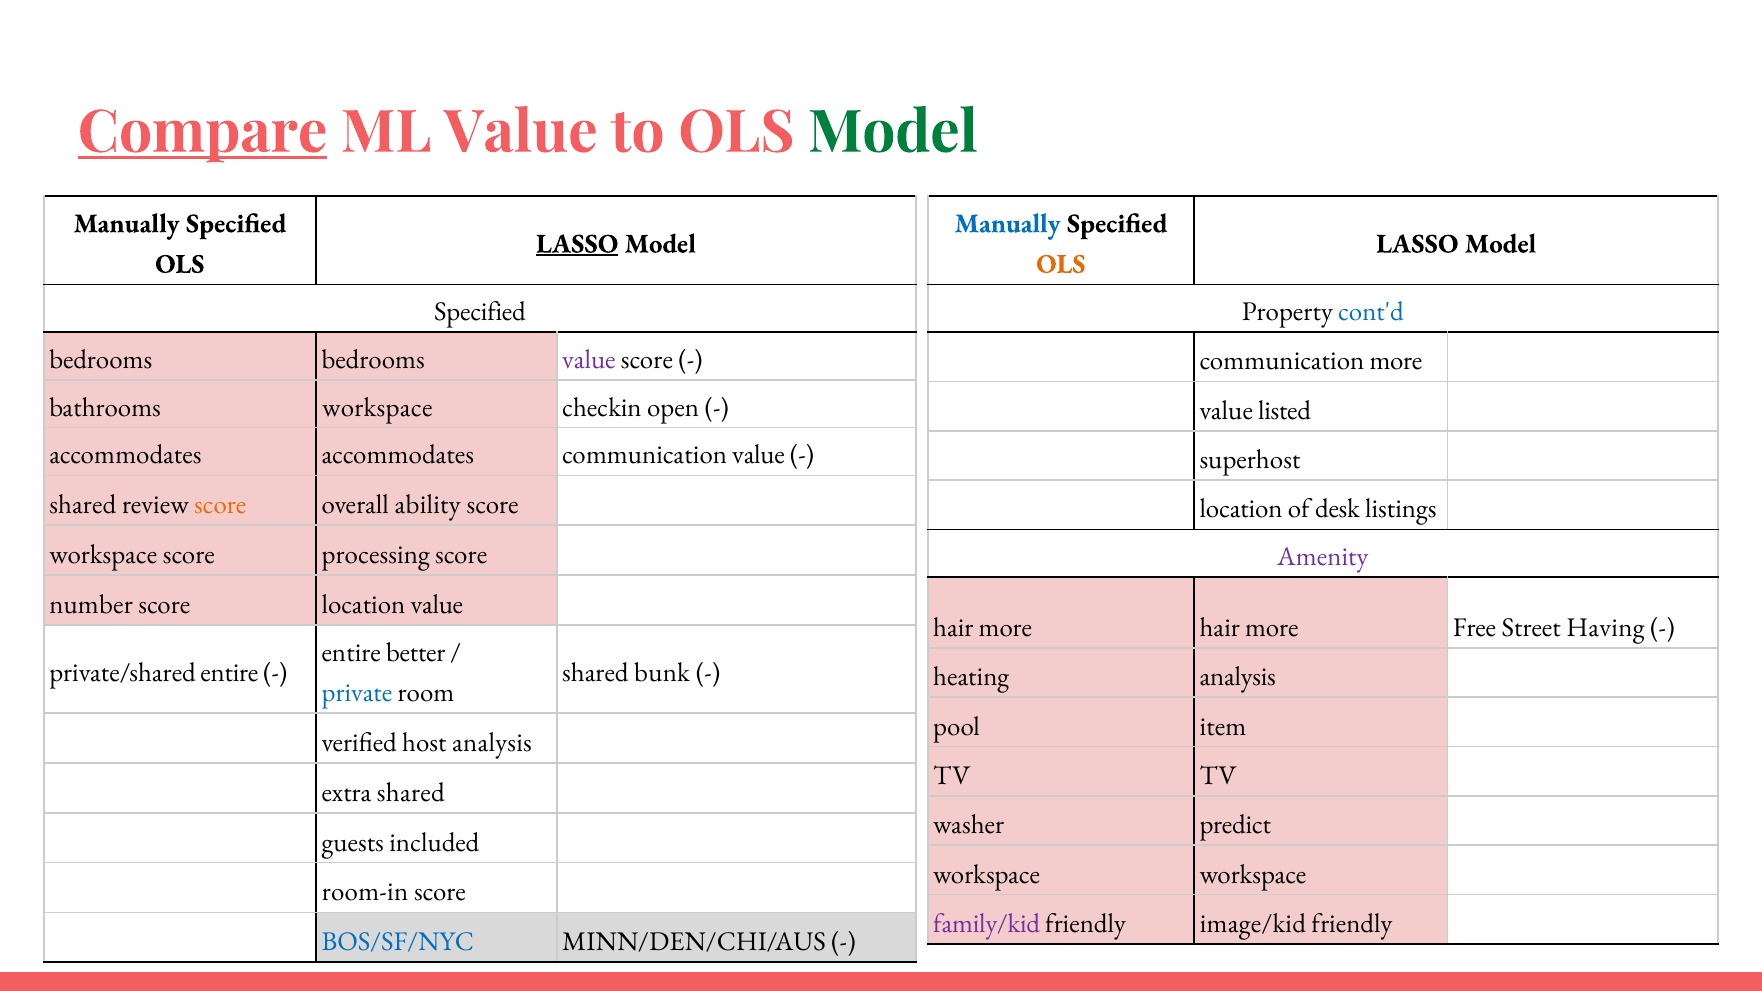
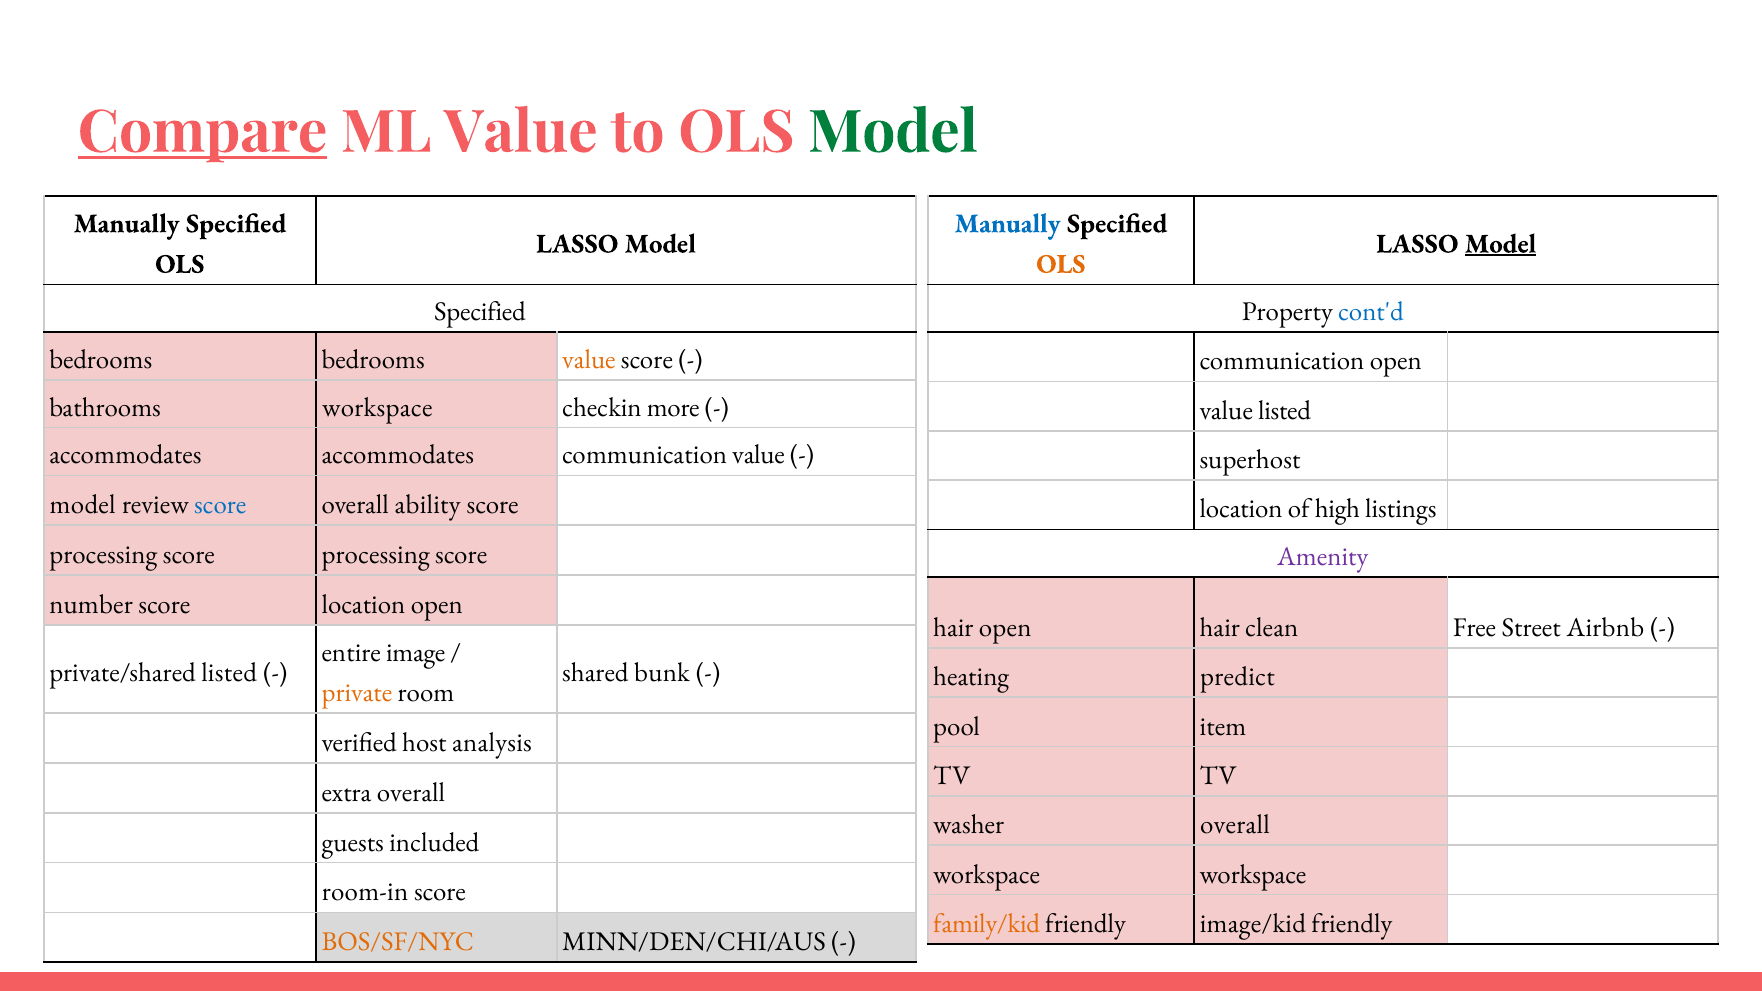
LASSO underline: present -> none (577, 244)
Model underline: none -> present (1500, 244)
value colour: purple -> orange (589, 360)
communication more: more -> open (1396, 361)
open: open -> more (673, 407)
shared: shared -> model (83, 505)
score colour: orange -> blue (220, 505)
desk: desk -> high (1337, 509)
workspace: workspace -> processing (103, 555)
location value: value -> open (437, 605)
more: more -> open (1005, 628)
more: more -> clean (1272, 628)
Having: Having -> Airbnb (1605, 628)
better: better -> image (416, 652)
private/shared entire: entire -> listed (229, 673)
heating analysis: analysis -> predict (1238, 677)
private colour: blue -> orange (357, 693)
extra shared: shared -> overall (411, 792)
washer predict: predict -> overall (1235, 825)
family/kid colour: purple -> orange (987, 924)
BOS/SF/NYC colour: blue -> orange (398, 942)
